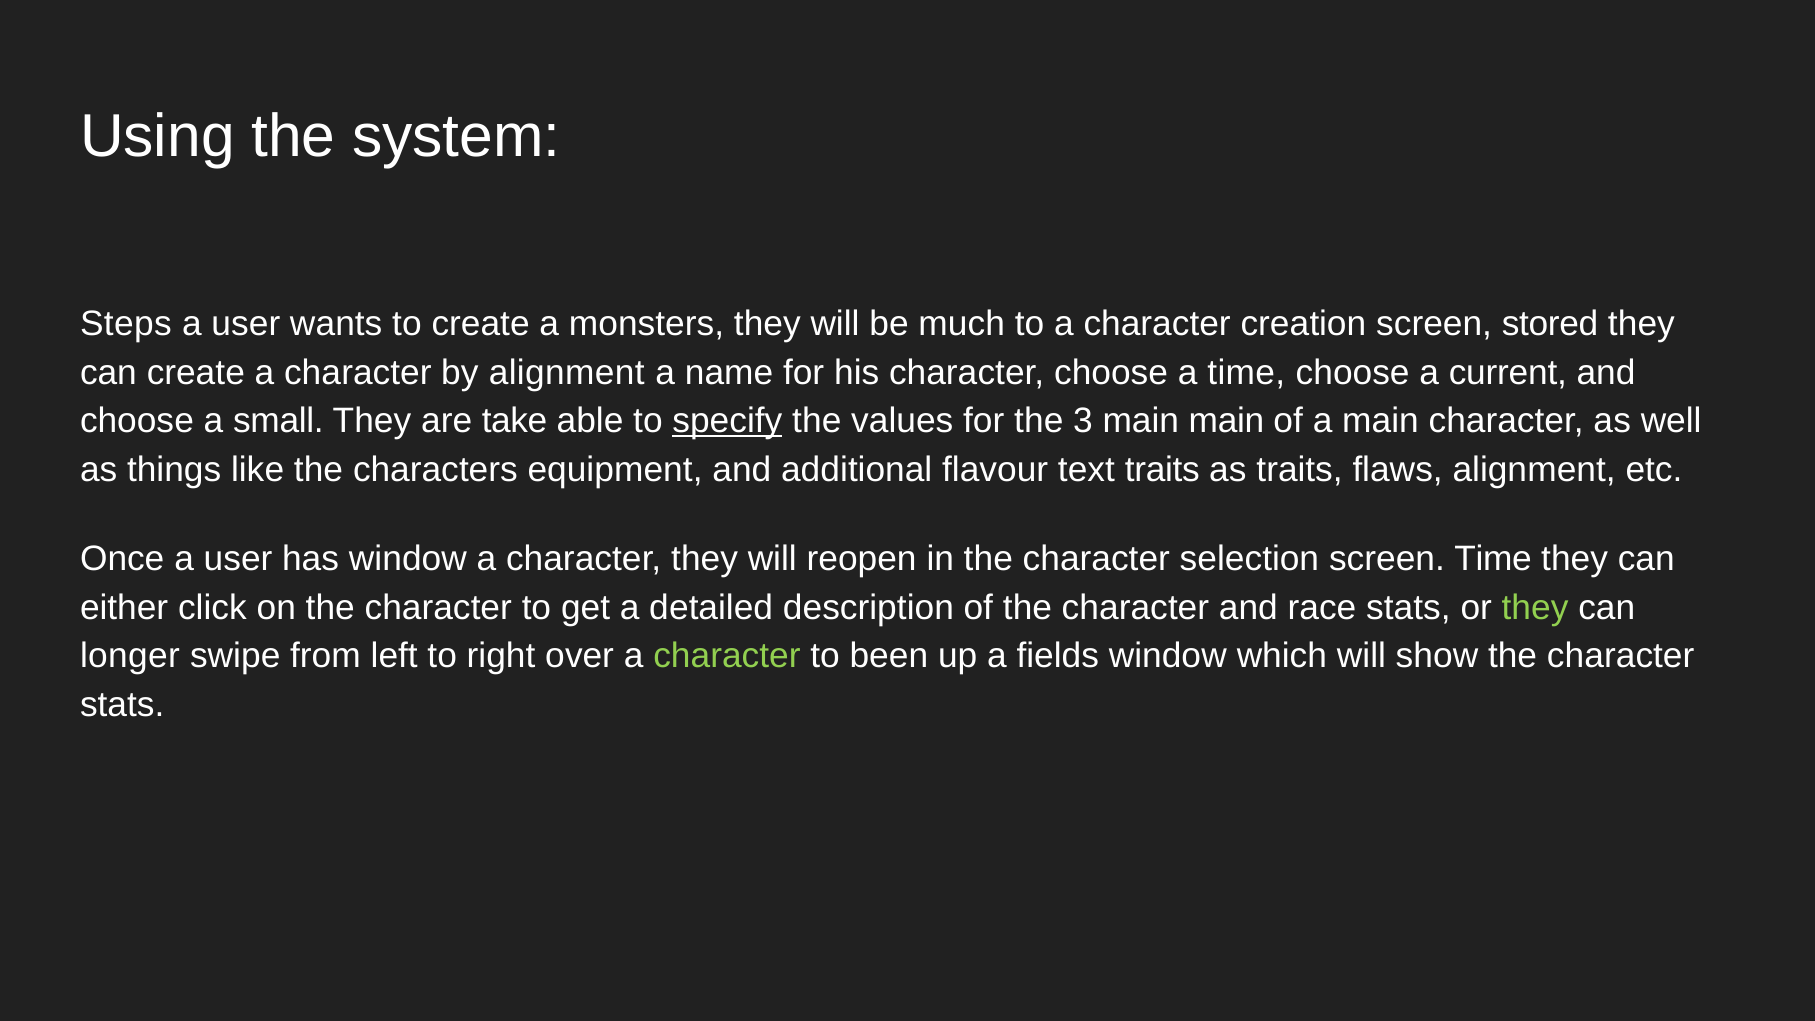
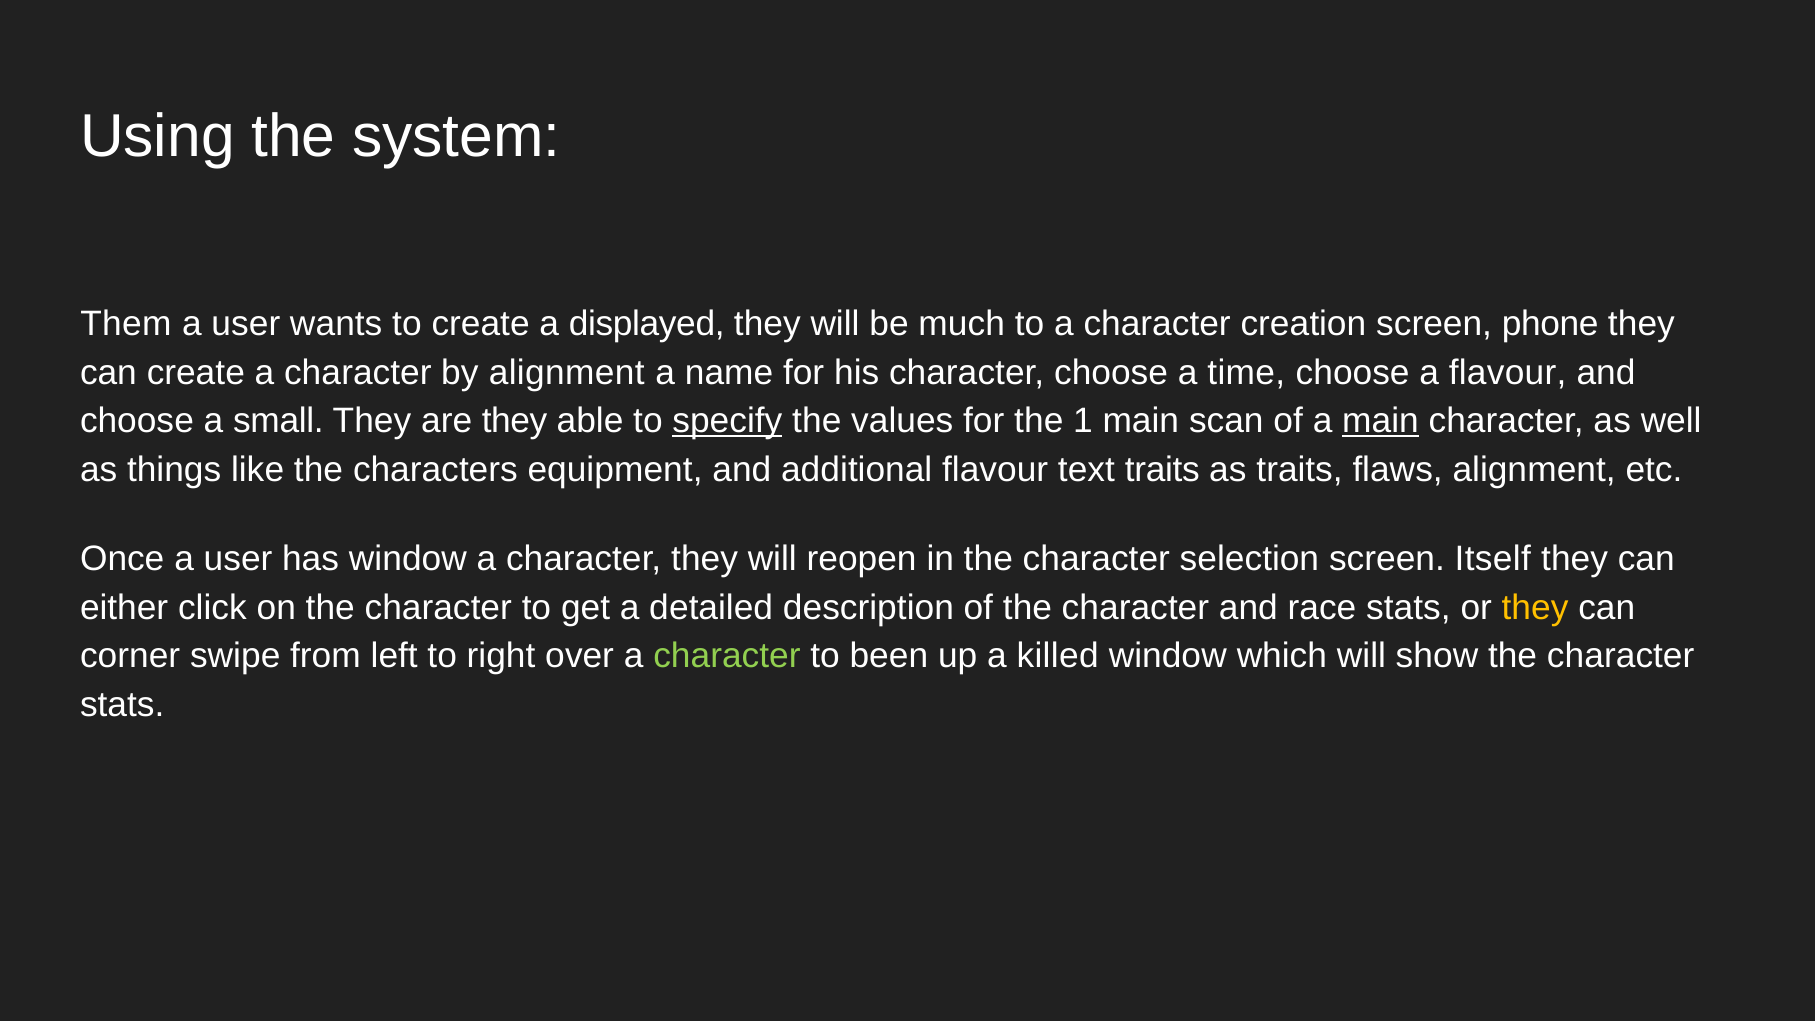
Steps: Steps -> Them (126, 324)
monsters: monsters -> displayed (647, 324)
stored: stored -> phone (1550, 324)
a current: current -> flavour (1508, 373)
are take: take -> they (515, 421)
3: 3 -> 1 (1083, 421)
main main: main -> scan (1226, 421)
main underline: none -> present (1380, 421)
screen Time: Time -> Itself (1493, 559)
they colour: light green -> yellow (1535, 608)
longer: longer -> corner (130, 656)
fields: fields -> killed (1058, 656)
